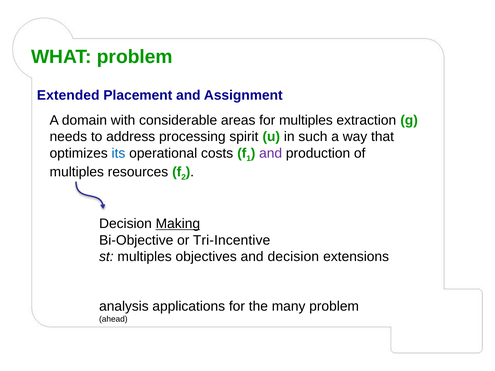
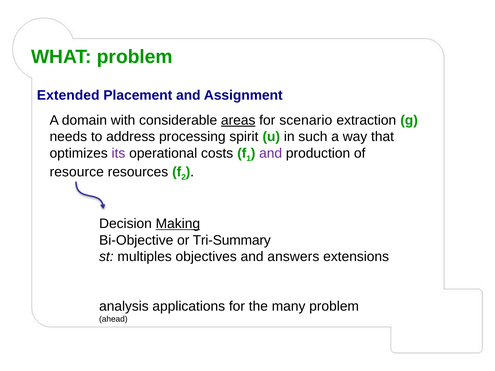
areas underline: none -> present (238, 120)
for multiples: multiples -> scenario (306, 120)
its colour: blue -> purple (118, 153)
multiples: multiples -> resource (77, 172)
Tri-Incentive: Tri-Incentive -> Tri-Summary (232, 240)
and decision: decision -> answers (293, 257)
